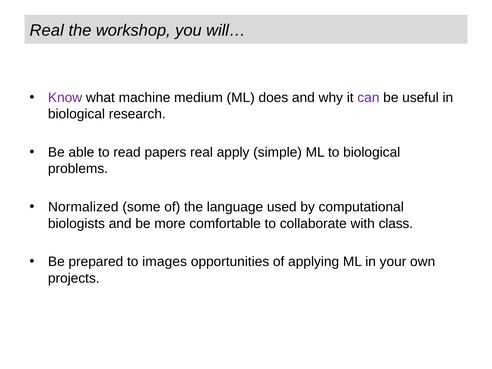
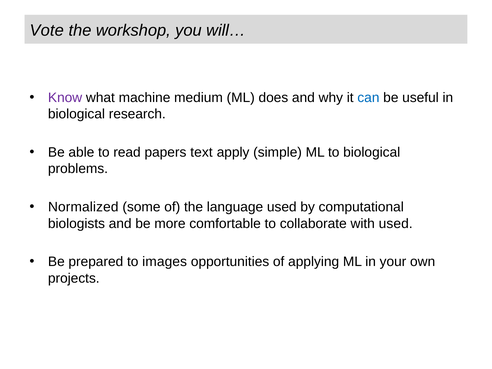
Real: Real -> Vote (47, 30)
can colour: purple -> blue (368, 98)
papers real: real -> text (201, 152)
with class: class -> used (396, 223)
